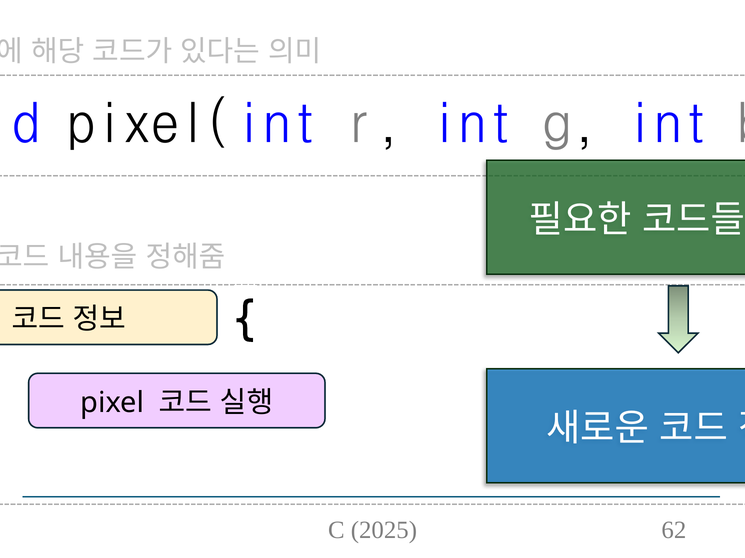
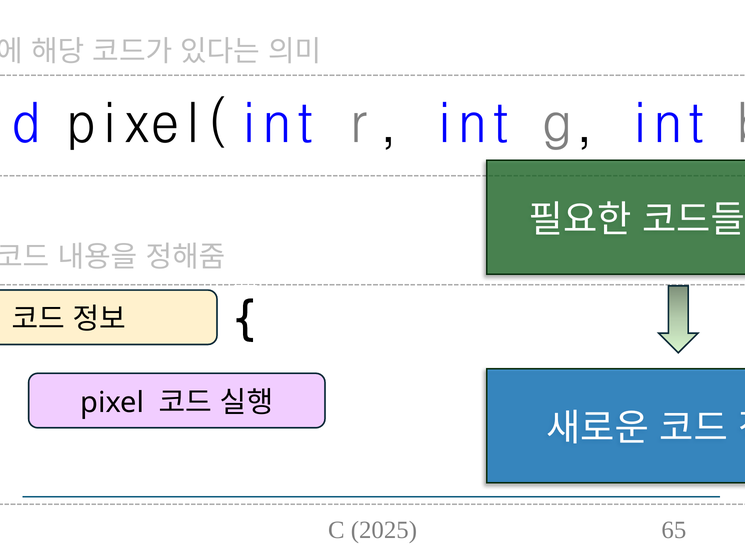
62: 62 -> 65 (674, 531)
